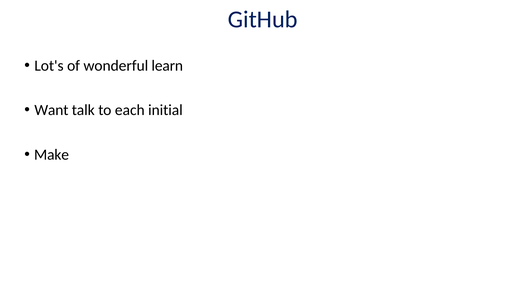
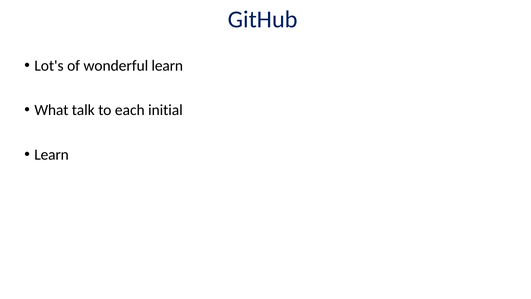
Want: Want -> What (51, 110)
Make: Make -> Learn (52, 155)
